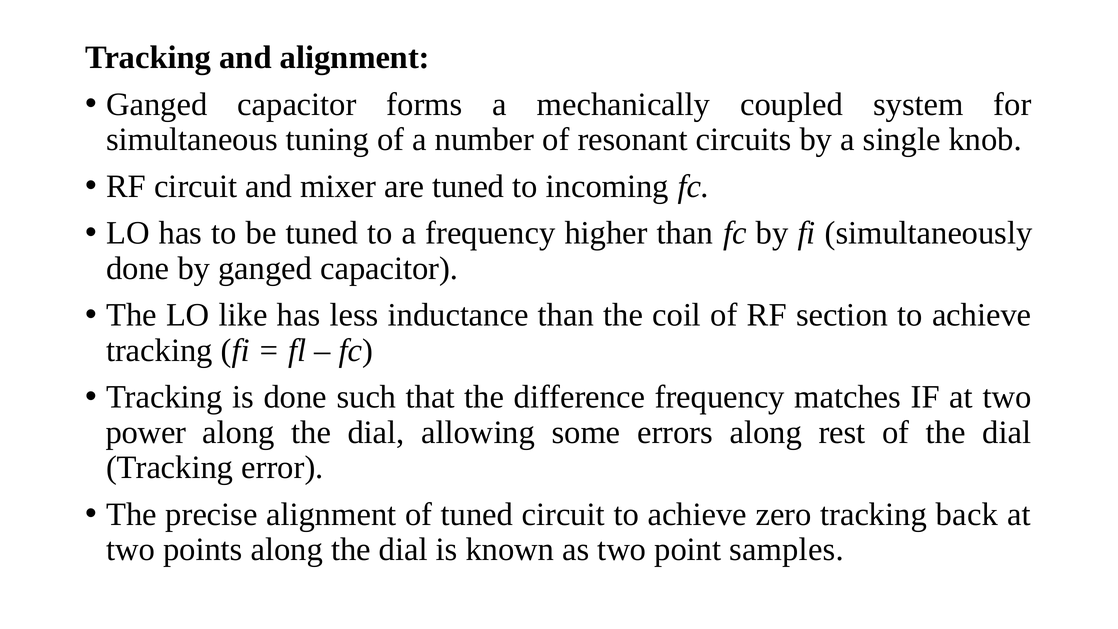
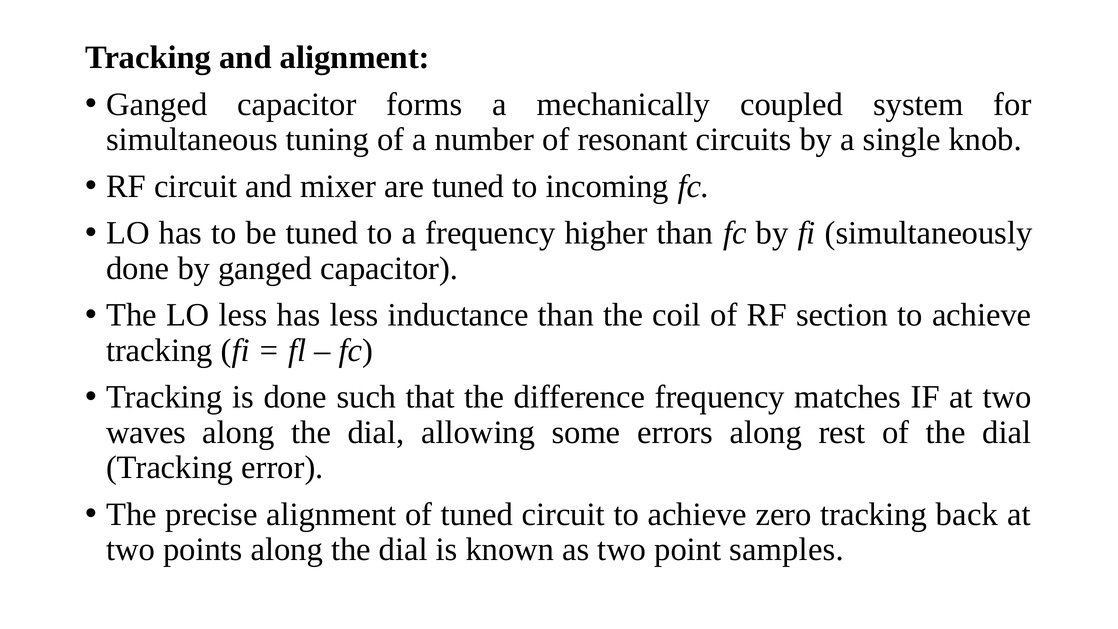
LO like: like -> less (243, 315)
power: power -> waves (146, 432)
